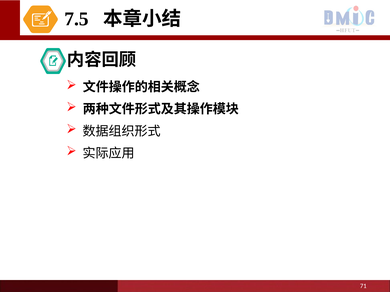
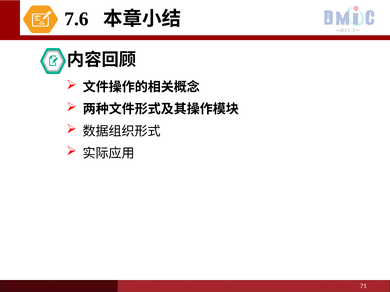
7.5: 7.5 -> 7.6 (76, 19)
